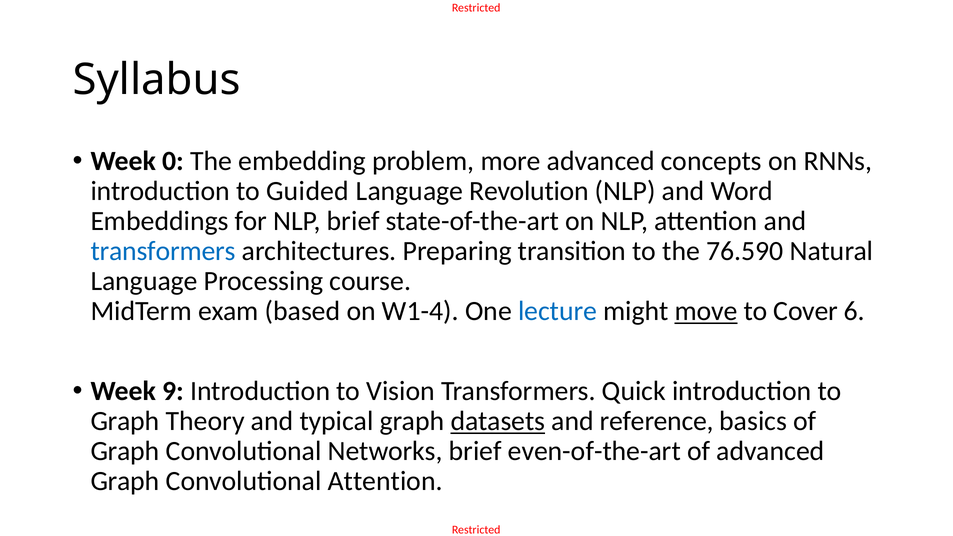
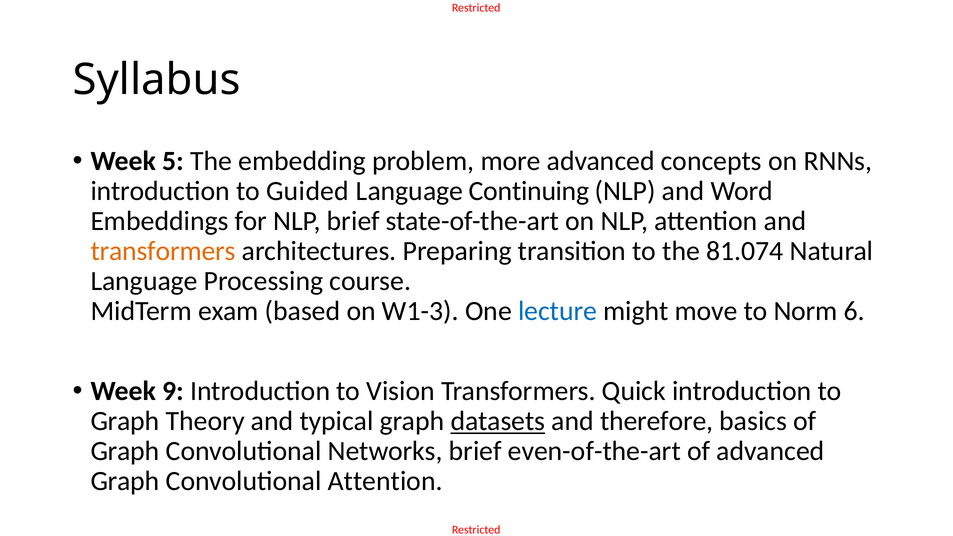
0: 0 -> 5 (173, 161)
Revolution: Revolution -> Continuing (529, 191)
transformers colour: blue -> orange (163, 251)
76.590: 76.590 -> 81.074 (745, 251)
W1-4: W1-4 -> W1-3 (420, 311)
move underline: present -> none (706, 311)
Cover: Cover -> Norm (806, 311)
reference: reference -> therefore (657, 421)
